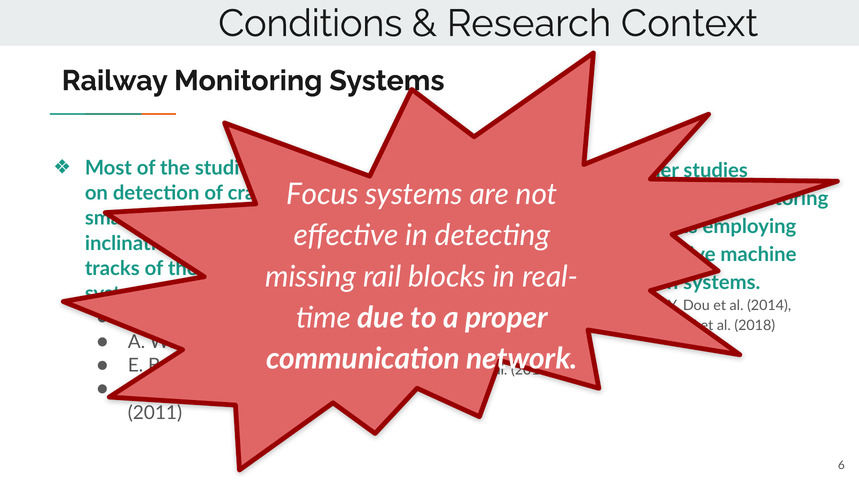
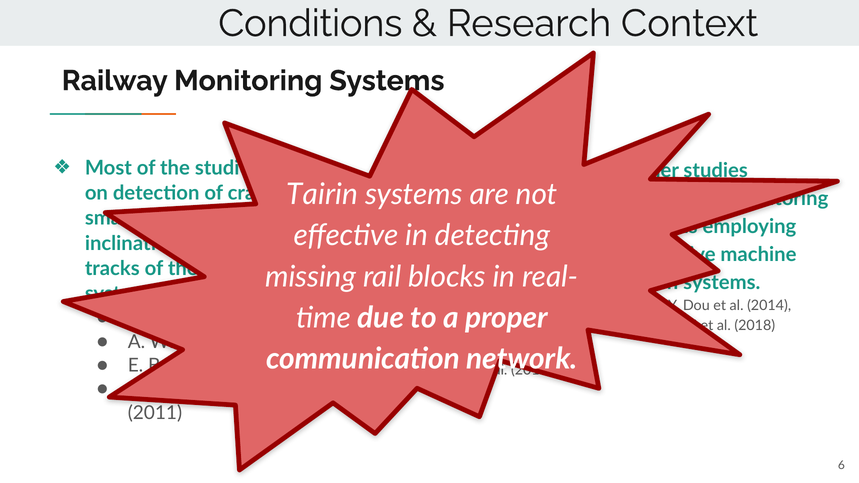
Focus: Focus -> Tairin (322, 195)
